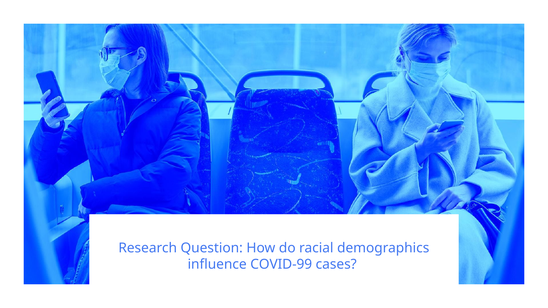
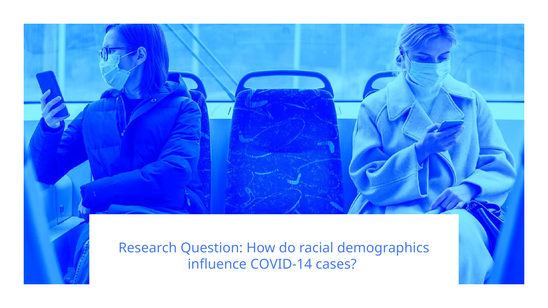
COVID-99: COVID-99 -> COVID-14 (281, 265)
